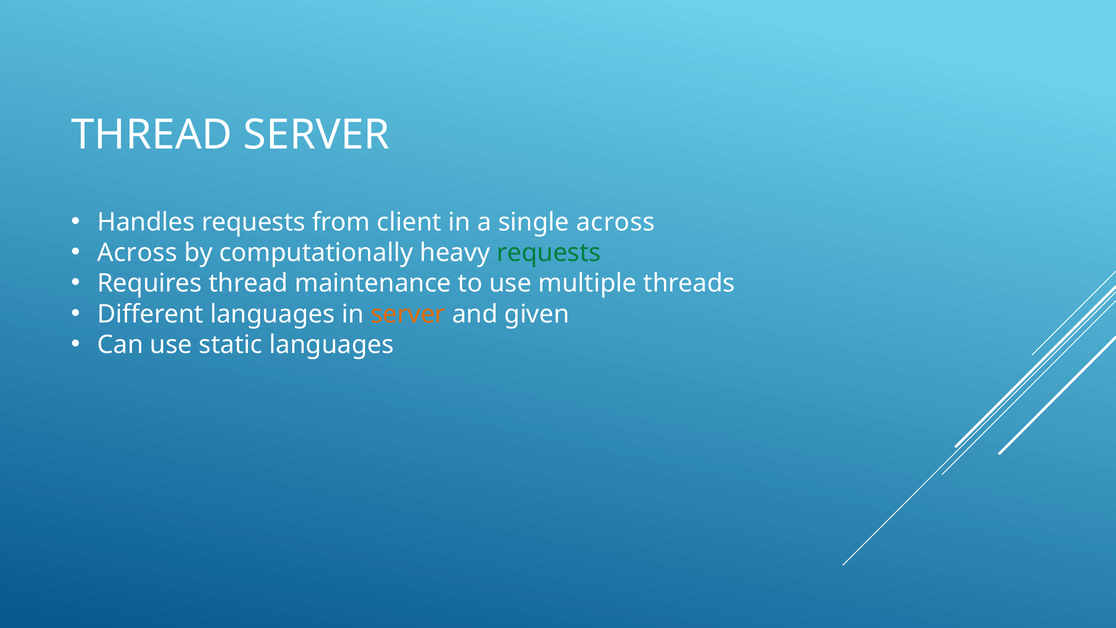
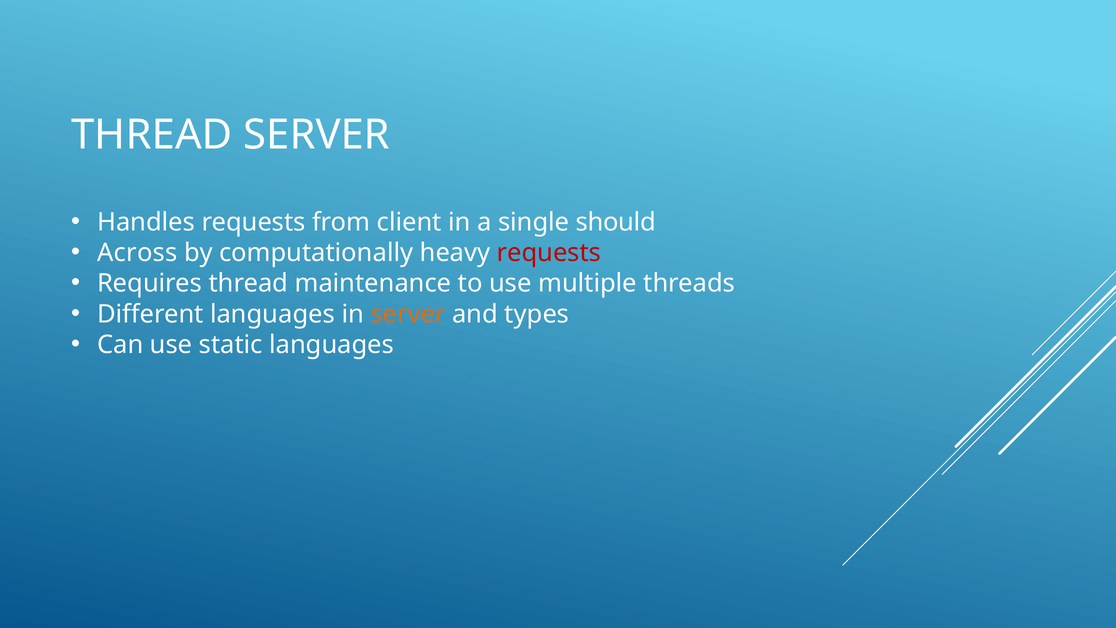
single across: across -> should (616, 222)
requests colour: green -> red (549, 253)
given: given -> types (537, 314)
